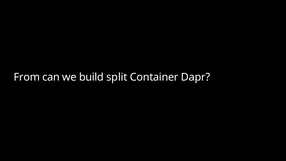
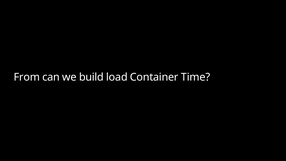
split: split -> load (117, 77)
Dapr: Dapr -> Time (196, 77)
